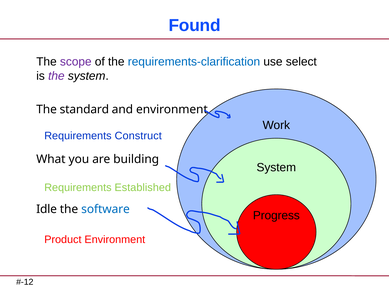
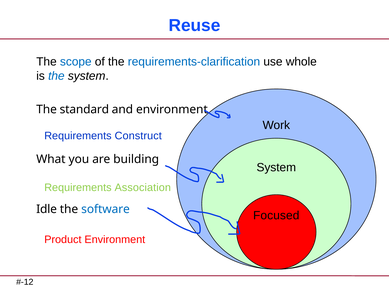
Found: Found -> Reuse (194, 26)
scope colour: purple -> blue (76, 62)
select: select -> whole (301, 62)
the colour: purple -> blue (56, 76)
Established: Established -> Association (143, 187)
Progress: Progress -> Focused (276, 215)
